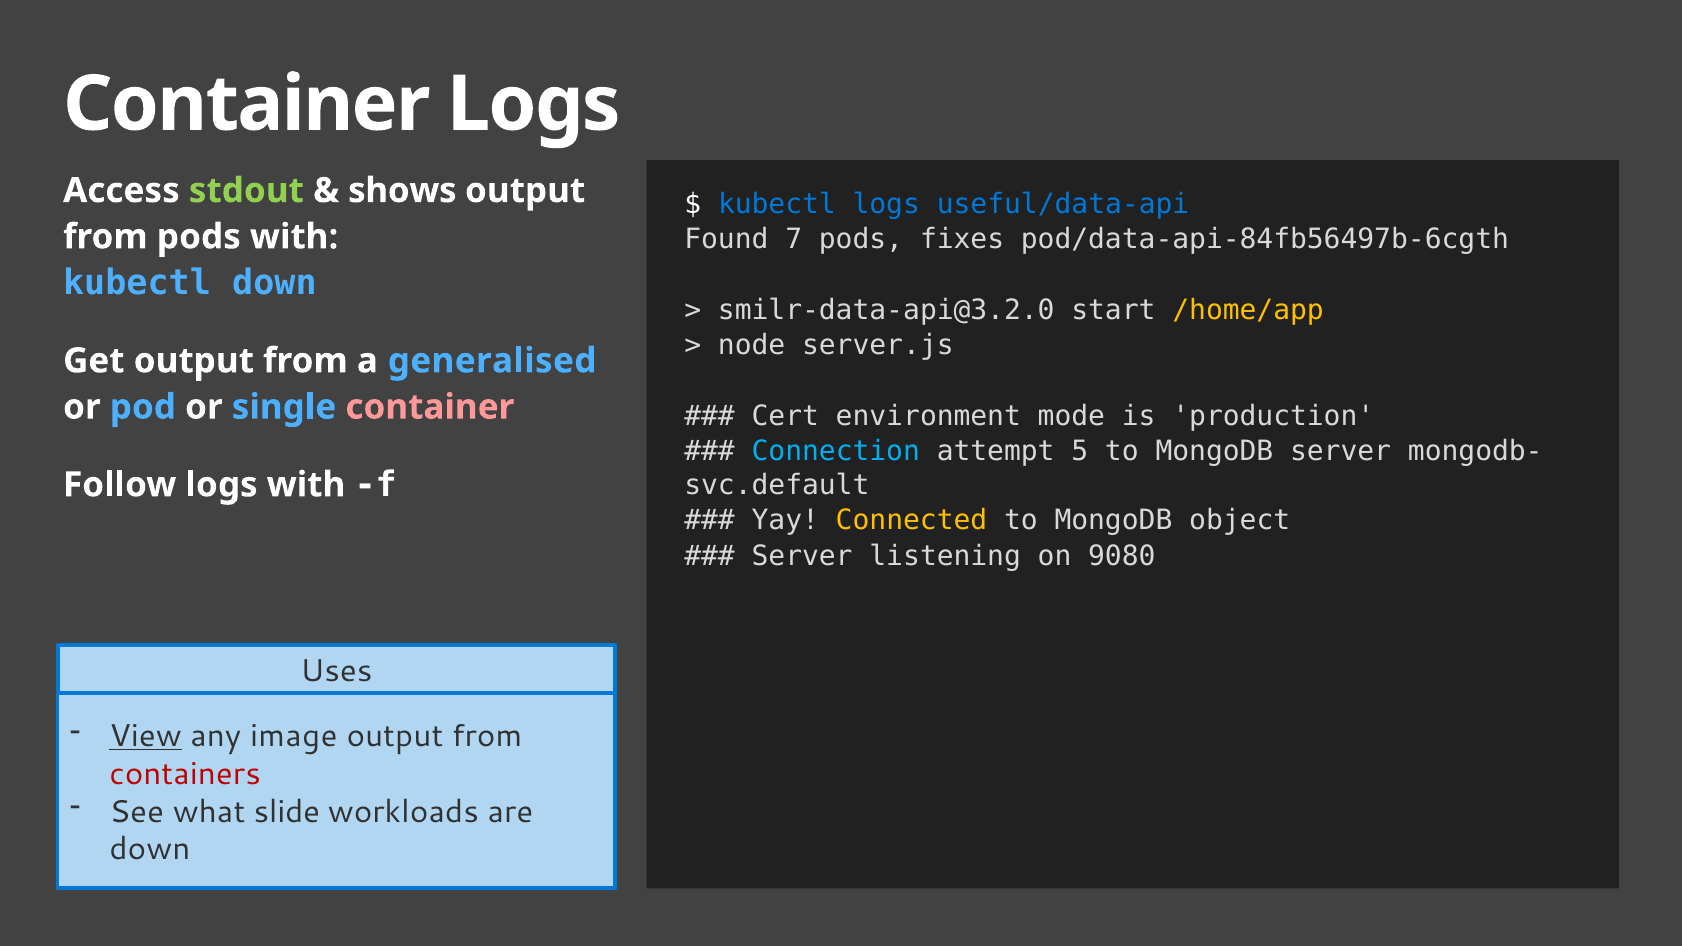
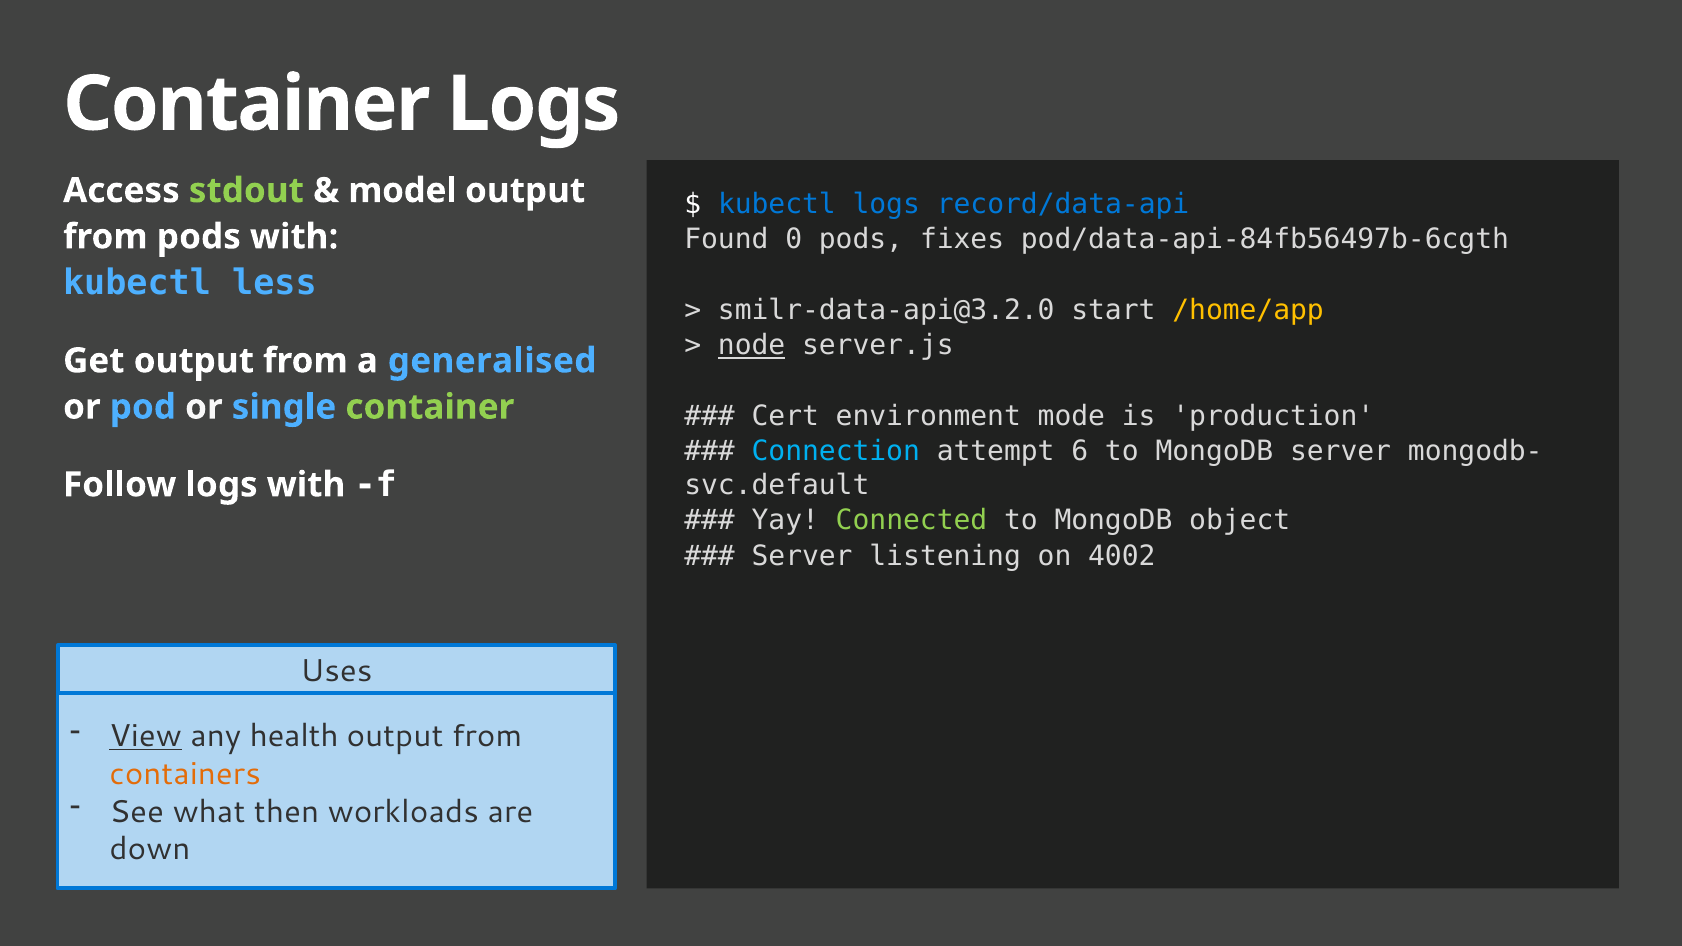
shows: shows -> model (402, 191)
useful/data-api: useful/data-api -> record/data-api (1063, 204)
7: 7 -> 0 (794, 240)
kubectl down: down -> less (274, 283)
node underline: none -> present (752, 346)
container colour: pink -> light green (430, 407)
5: 5 -> 6 (1080, 452)
Connected colour: yellow -> light green (912, 521)
9080: 9080 -> 4002 (1122, 556)
image: image -> health (294, 736)
containers colour: red -> orange (185, 774)
slide: slide -> then (287, 812)
